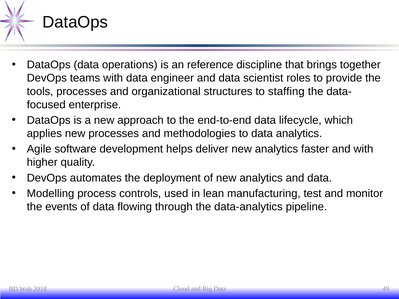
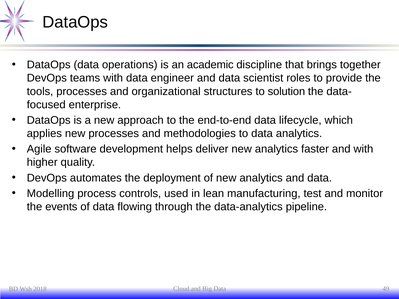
reference: reference -> academic (210, 65)
staffing: staffing -> solution (286, 91)
